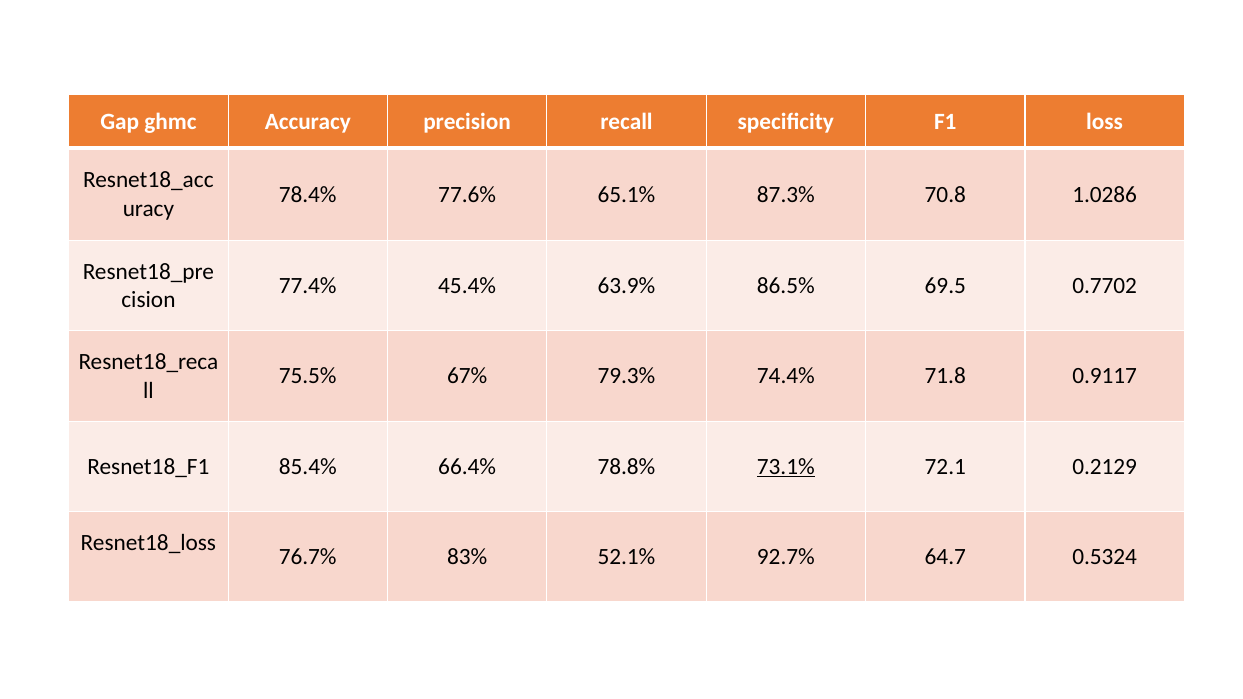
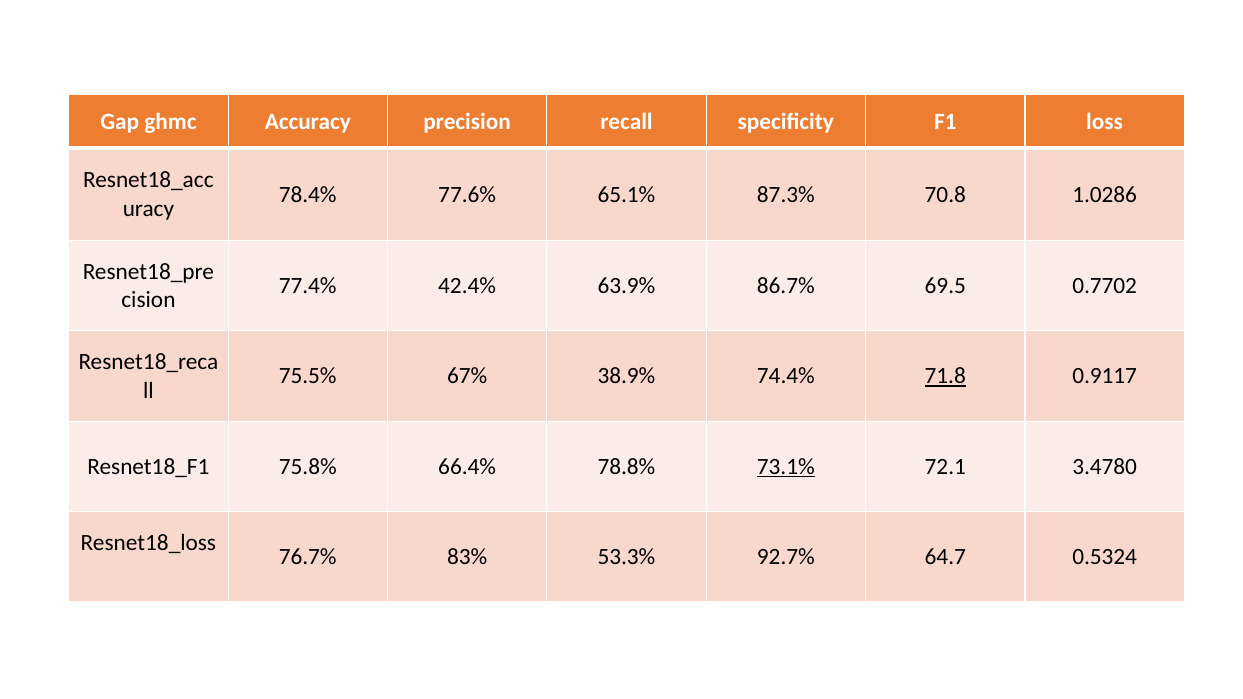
45.4%: 45.4% -> 42.4% (467, 286)
86.5%: 86.5% -> 86.7% (786, 286)
79.3%: 79.3% -> 38.9% (626, 376)
71.8 underline: none -> present (945, 376)
85.4%: 85.4% -> 75.8% (308, 467)
0.2129: 0.2129 -> 3.4780 (1105, 467)
52.1%: 52.1% -> 53.3% (626, 557)
